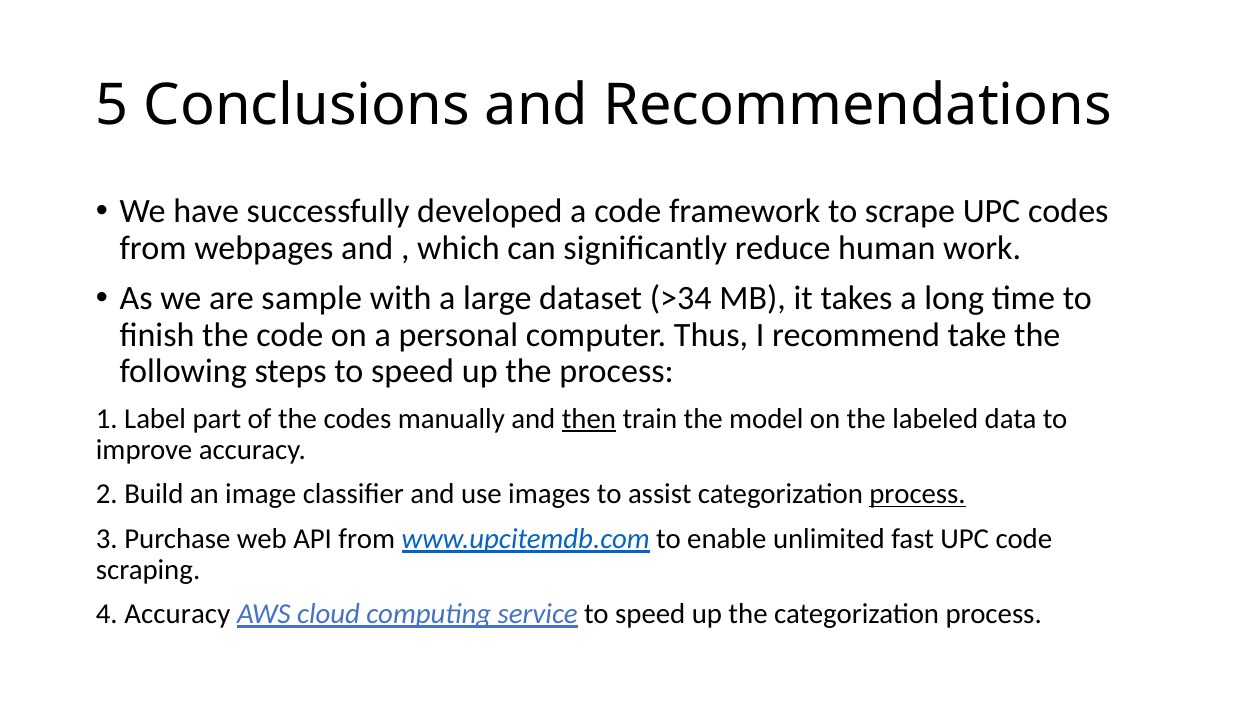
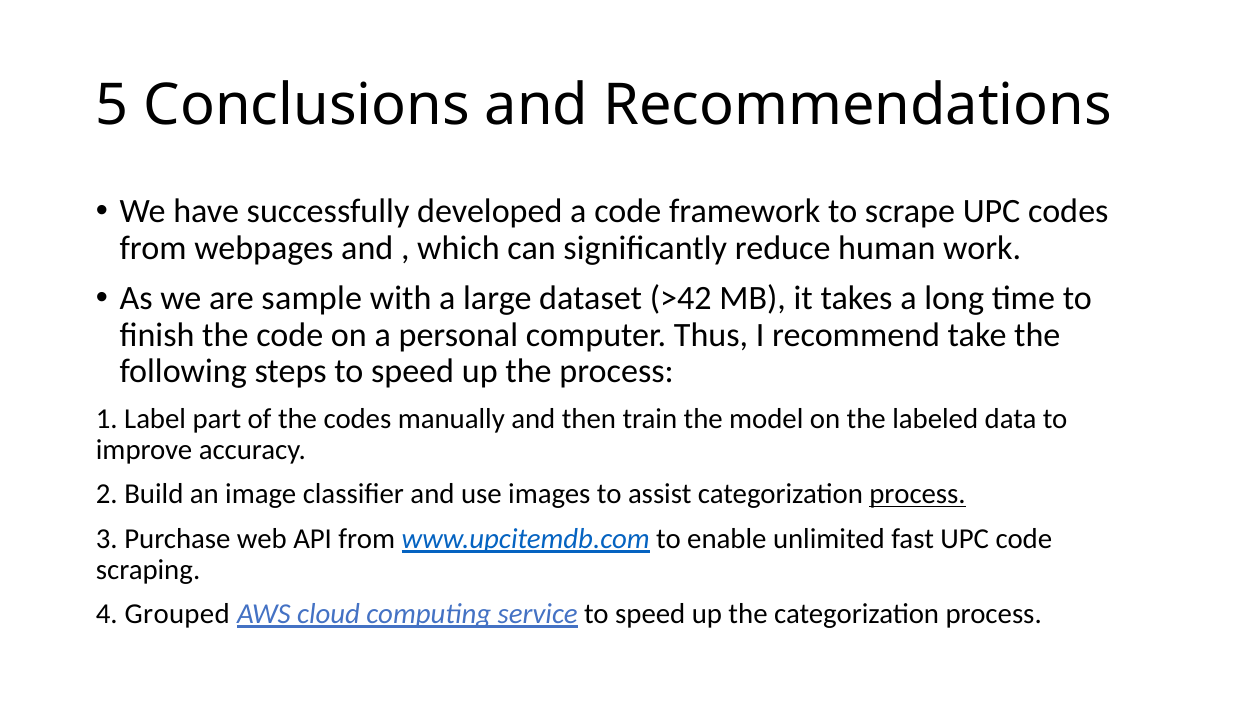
>34: >34 -> >42 (681, 298)
then underline: present -> none (589, 419)
4 Accuracy: Accuracy -> Grouped (177, 614)
